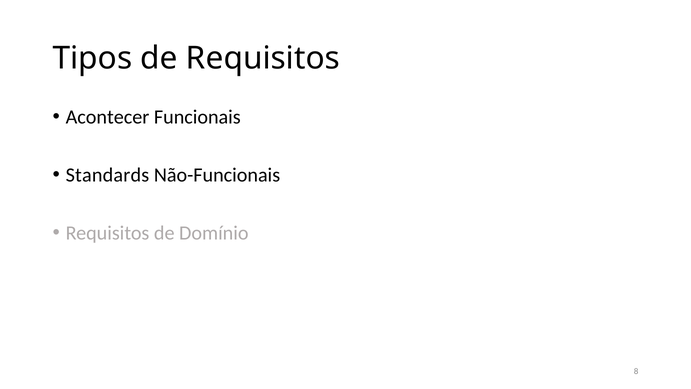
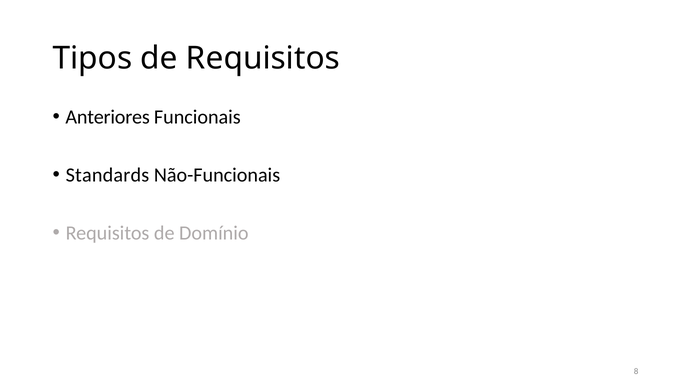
Acontecer: Acontecer -> Anteriores (108, 117)
